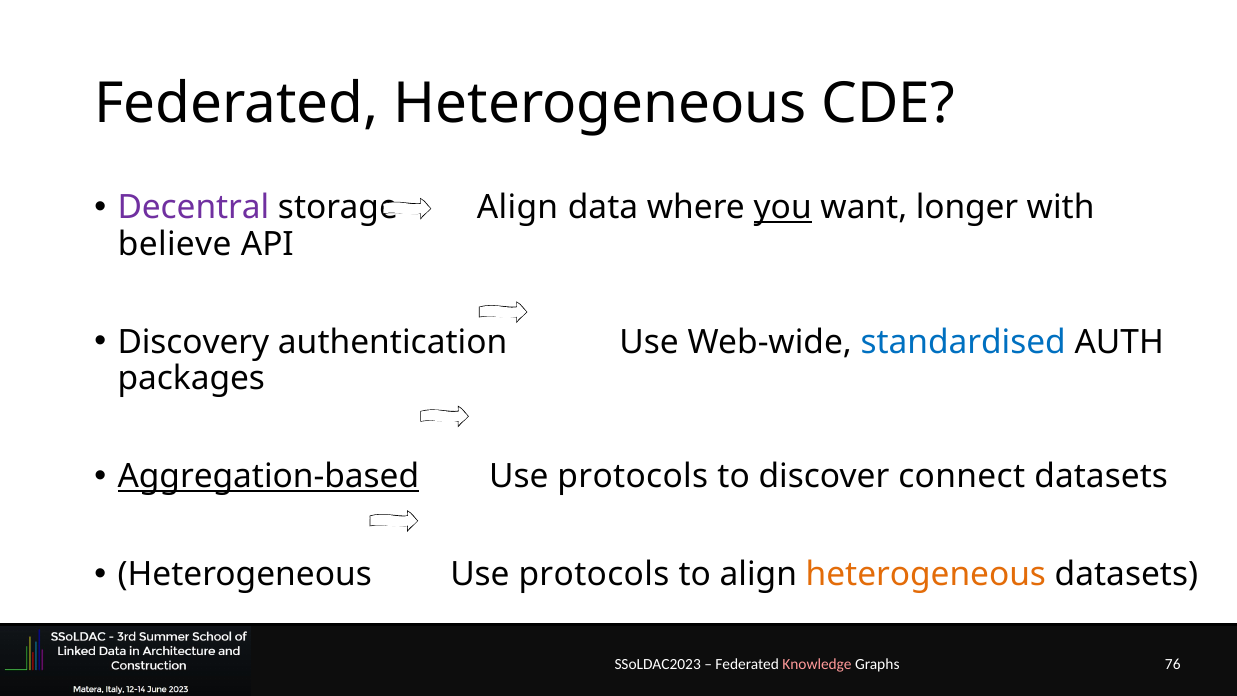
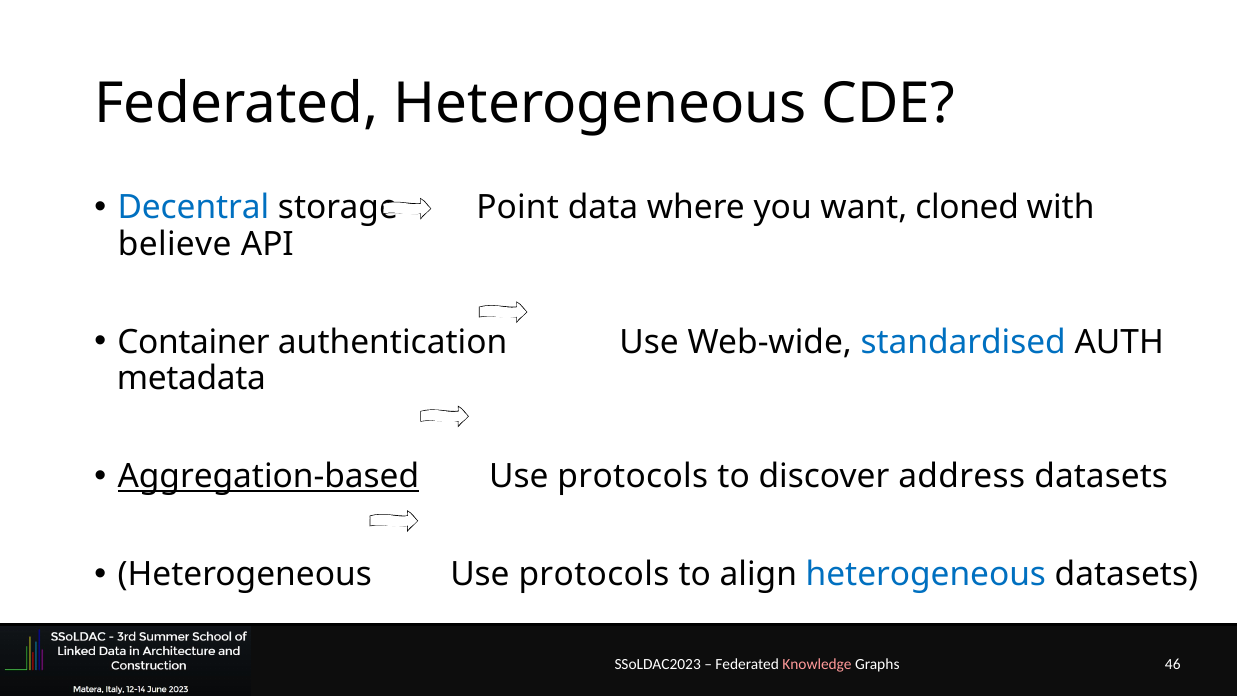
Decentral colour: purple -> blue (193, 208)
storage Align: Align -> Point (518, 208)
you underline: present -> none (783, 208)
longer: longer -> cloned (967, 208)
Discovery: Discovery -> Container (194, 342)
packages: packages -> metadata (191, 378)
connect: connect -> address (962, 476)
heterogeneous colour: orange -> blue (926, 574)
76: 76 -> 46 (1173, 664)
